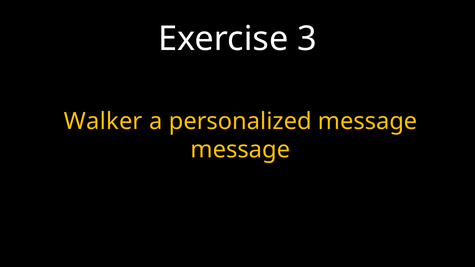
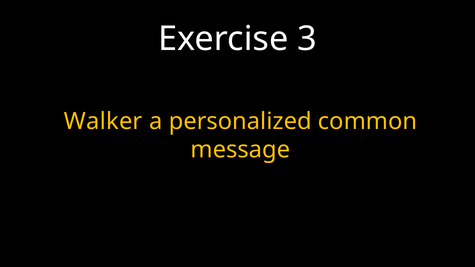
personalized message: message -> common (368, 121)
